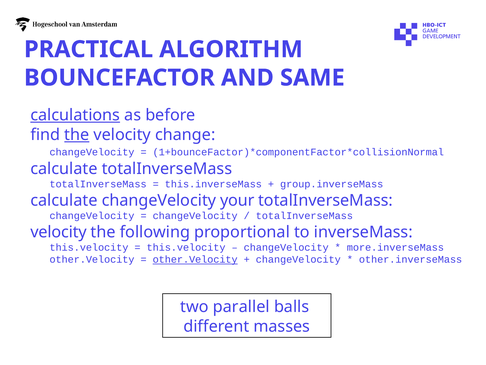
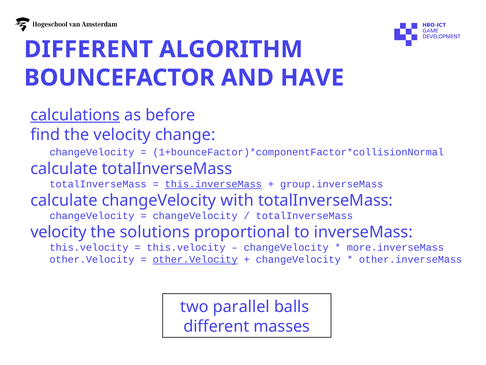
PRACTICAL: PRACTICAL -> DIFFERENT (88, 49)
SAME: SAME -> HAVE (312, 78)
the underline: present -> none (77, 135)
this.inverseMass underline: none -> present (213, 184)
your: your -> with (237, 200)
following: following -> solutions (155, 232)
